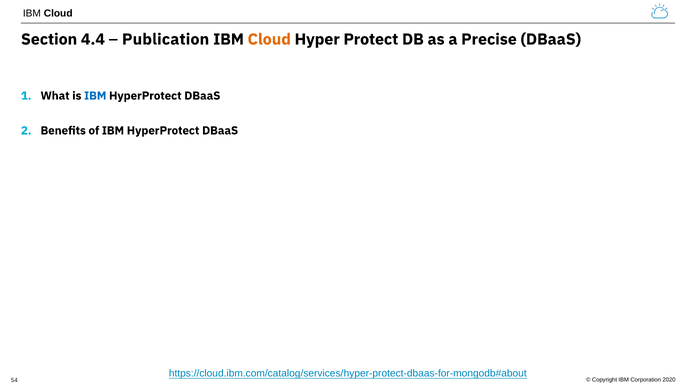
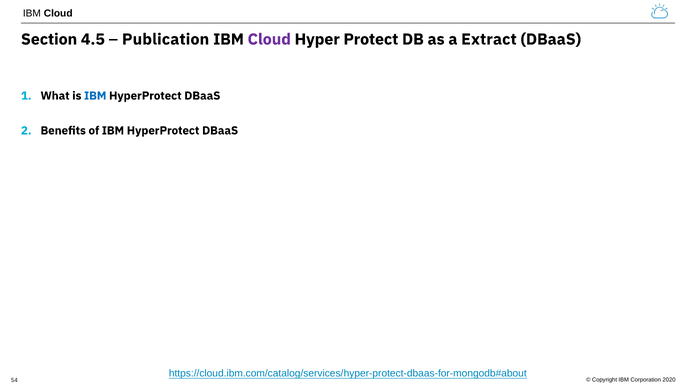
4.4: 4.4 -> 4.5 (93, 39)
Cloud colour: orange -> purple (269, 39)
Precise: Precise -> Extract (489, 39)
